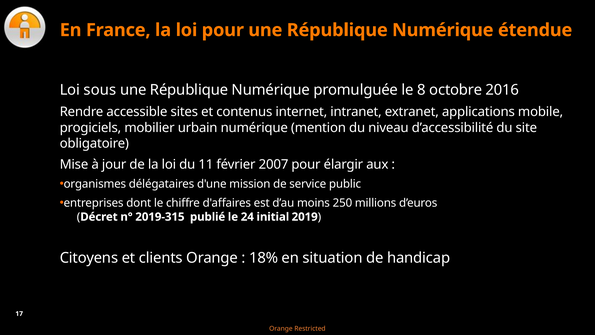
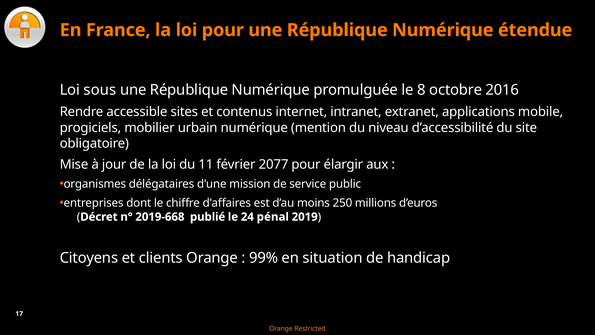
2007: 2007 -> 2077 (274, 164)
2019-315: 2019-315 -> 2019-668 (160, 217)
initial: initial -> pénal (273, 217)
18%: 18% -> 99% (264, 258)
